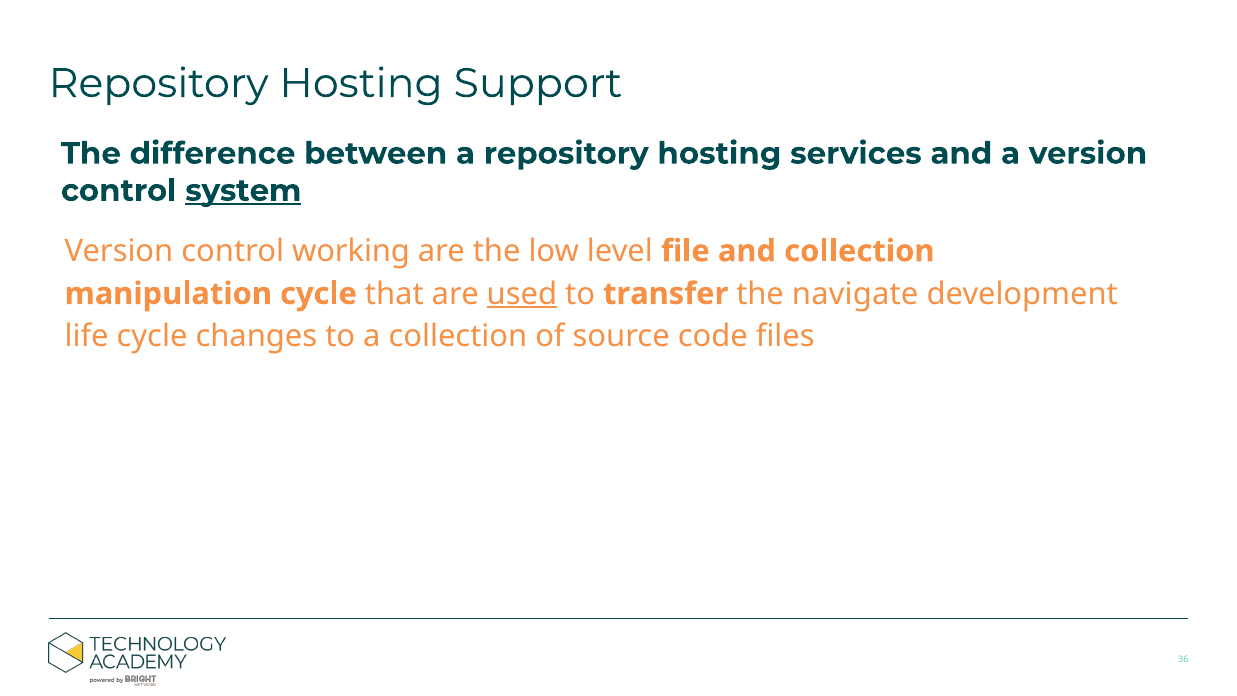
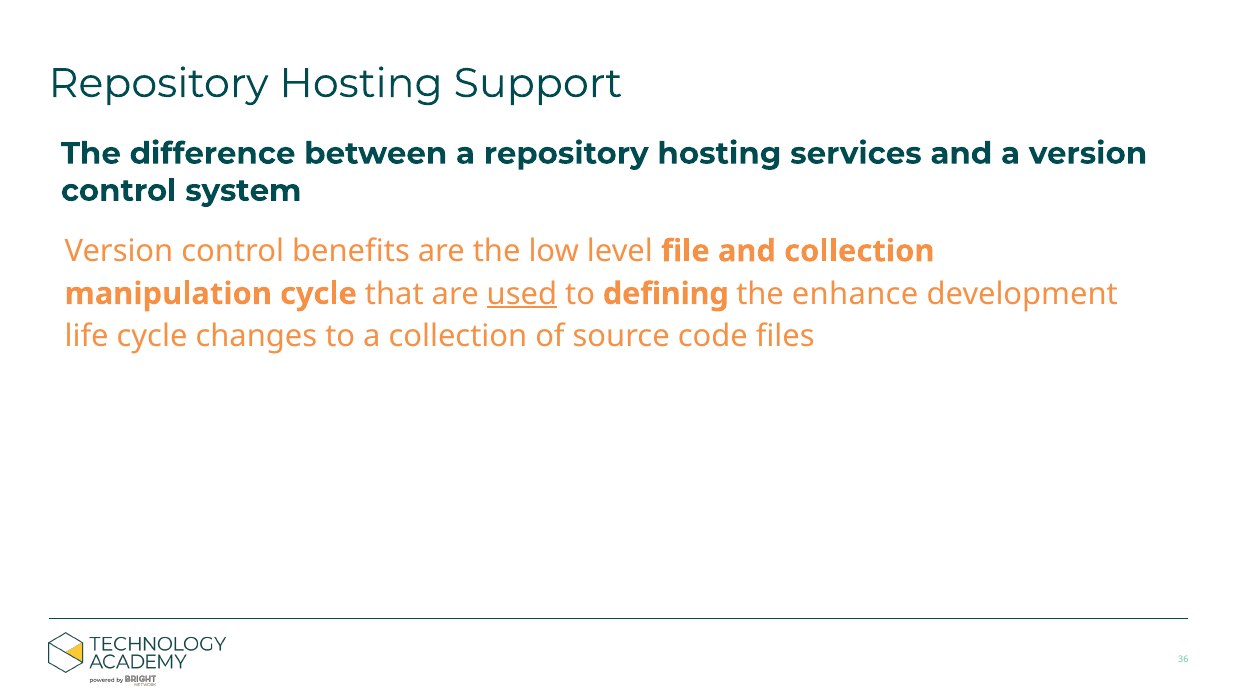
system underline: present -> none (243, 191)
working: working -> benefits (351, 251)
transfer: transfer -> defining (666, 294)
navigate: navigate -> enhance (855, 294)
